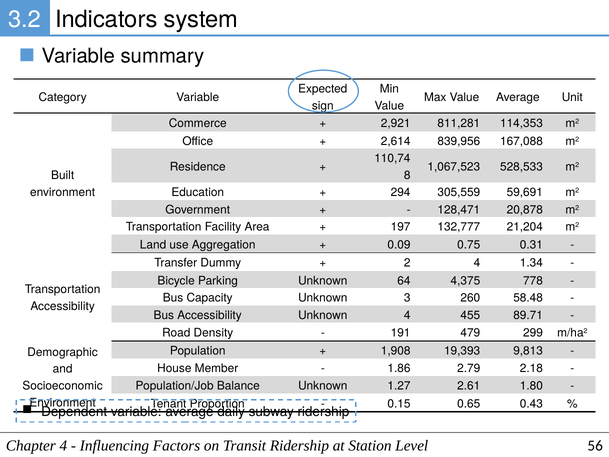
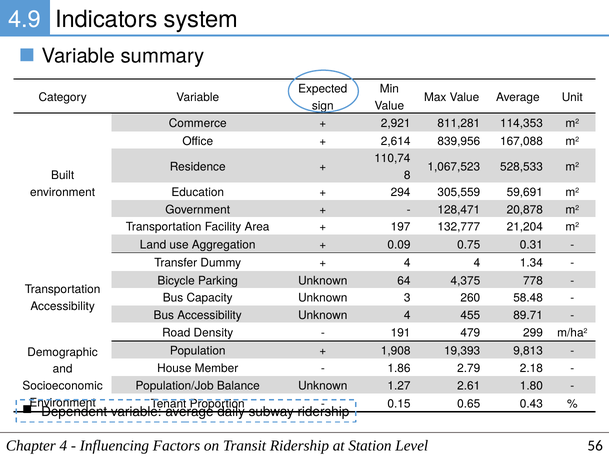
3.2: 3.2 -> 4.9 (25, 19)
2: 2 -> 4 (407, 263)
